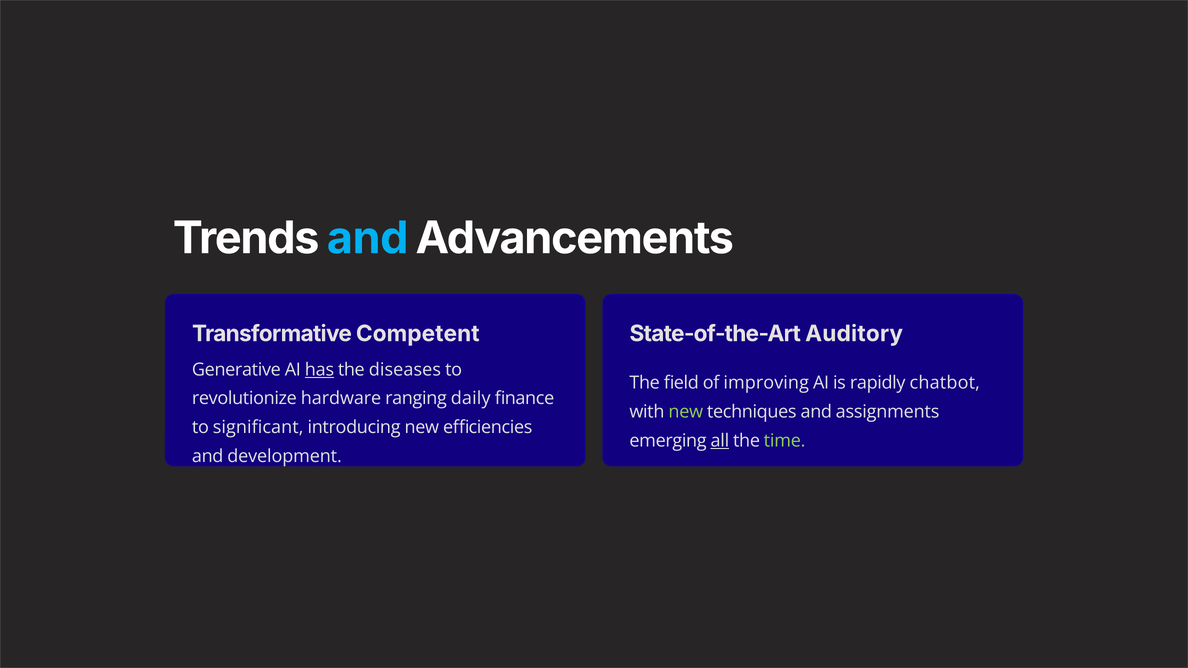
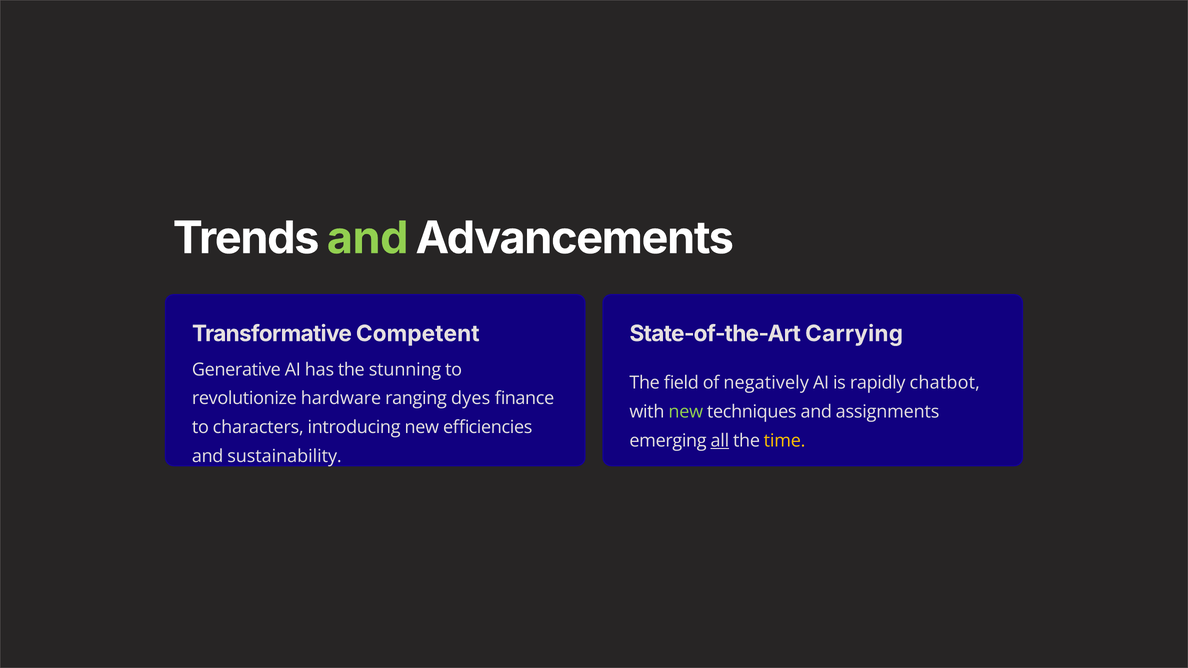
and colour: light blue -> light green (368, 238)
Auditory: Auditory -> Carrying (854, 334)
has underline: present -> none (319, 370)
diseases: diseases -> stunning (405, 370)
improving: improving -> negatively (766, 383)
daily: daily -> dyes (471, 399)
significant: significant -> characters (258, 428)
time colour: light green -> yellow (785, 441)
development: development -> sustainability (285, 456)
